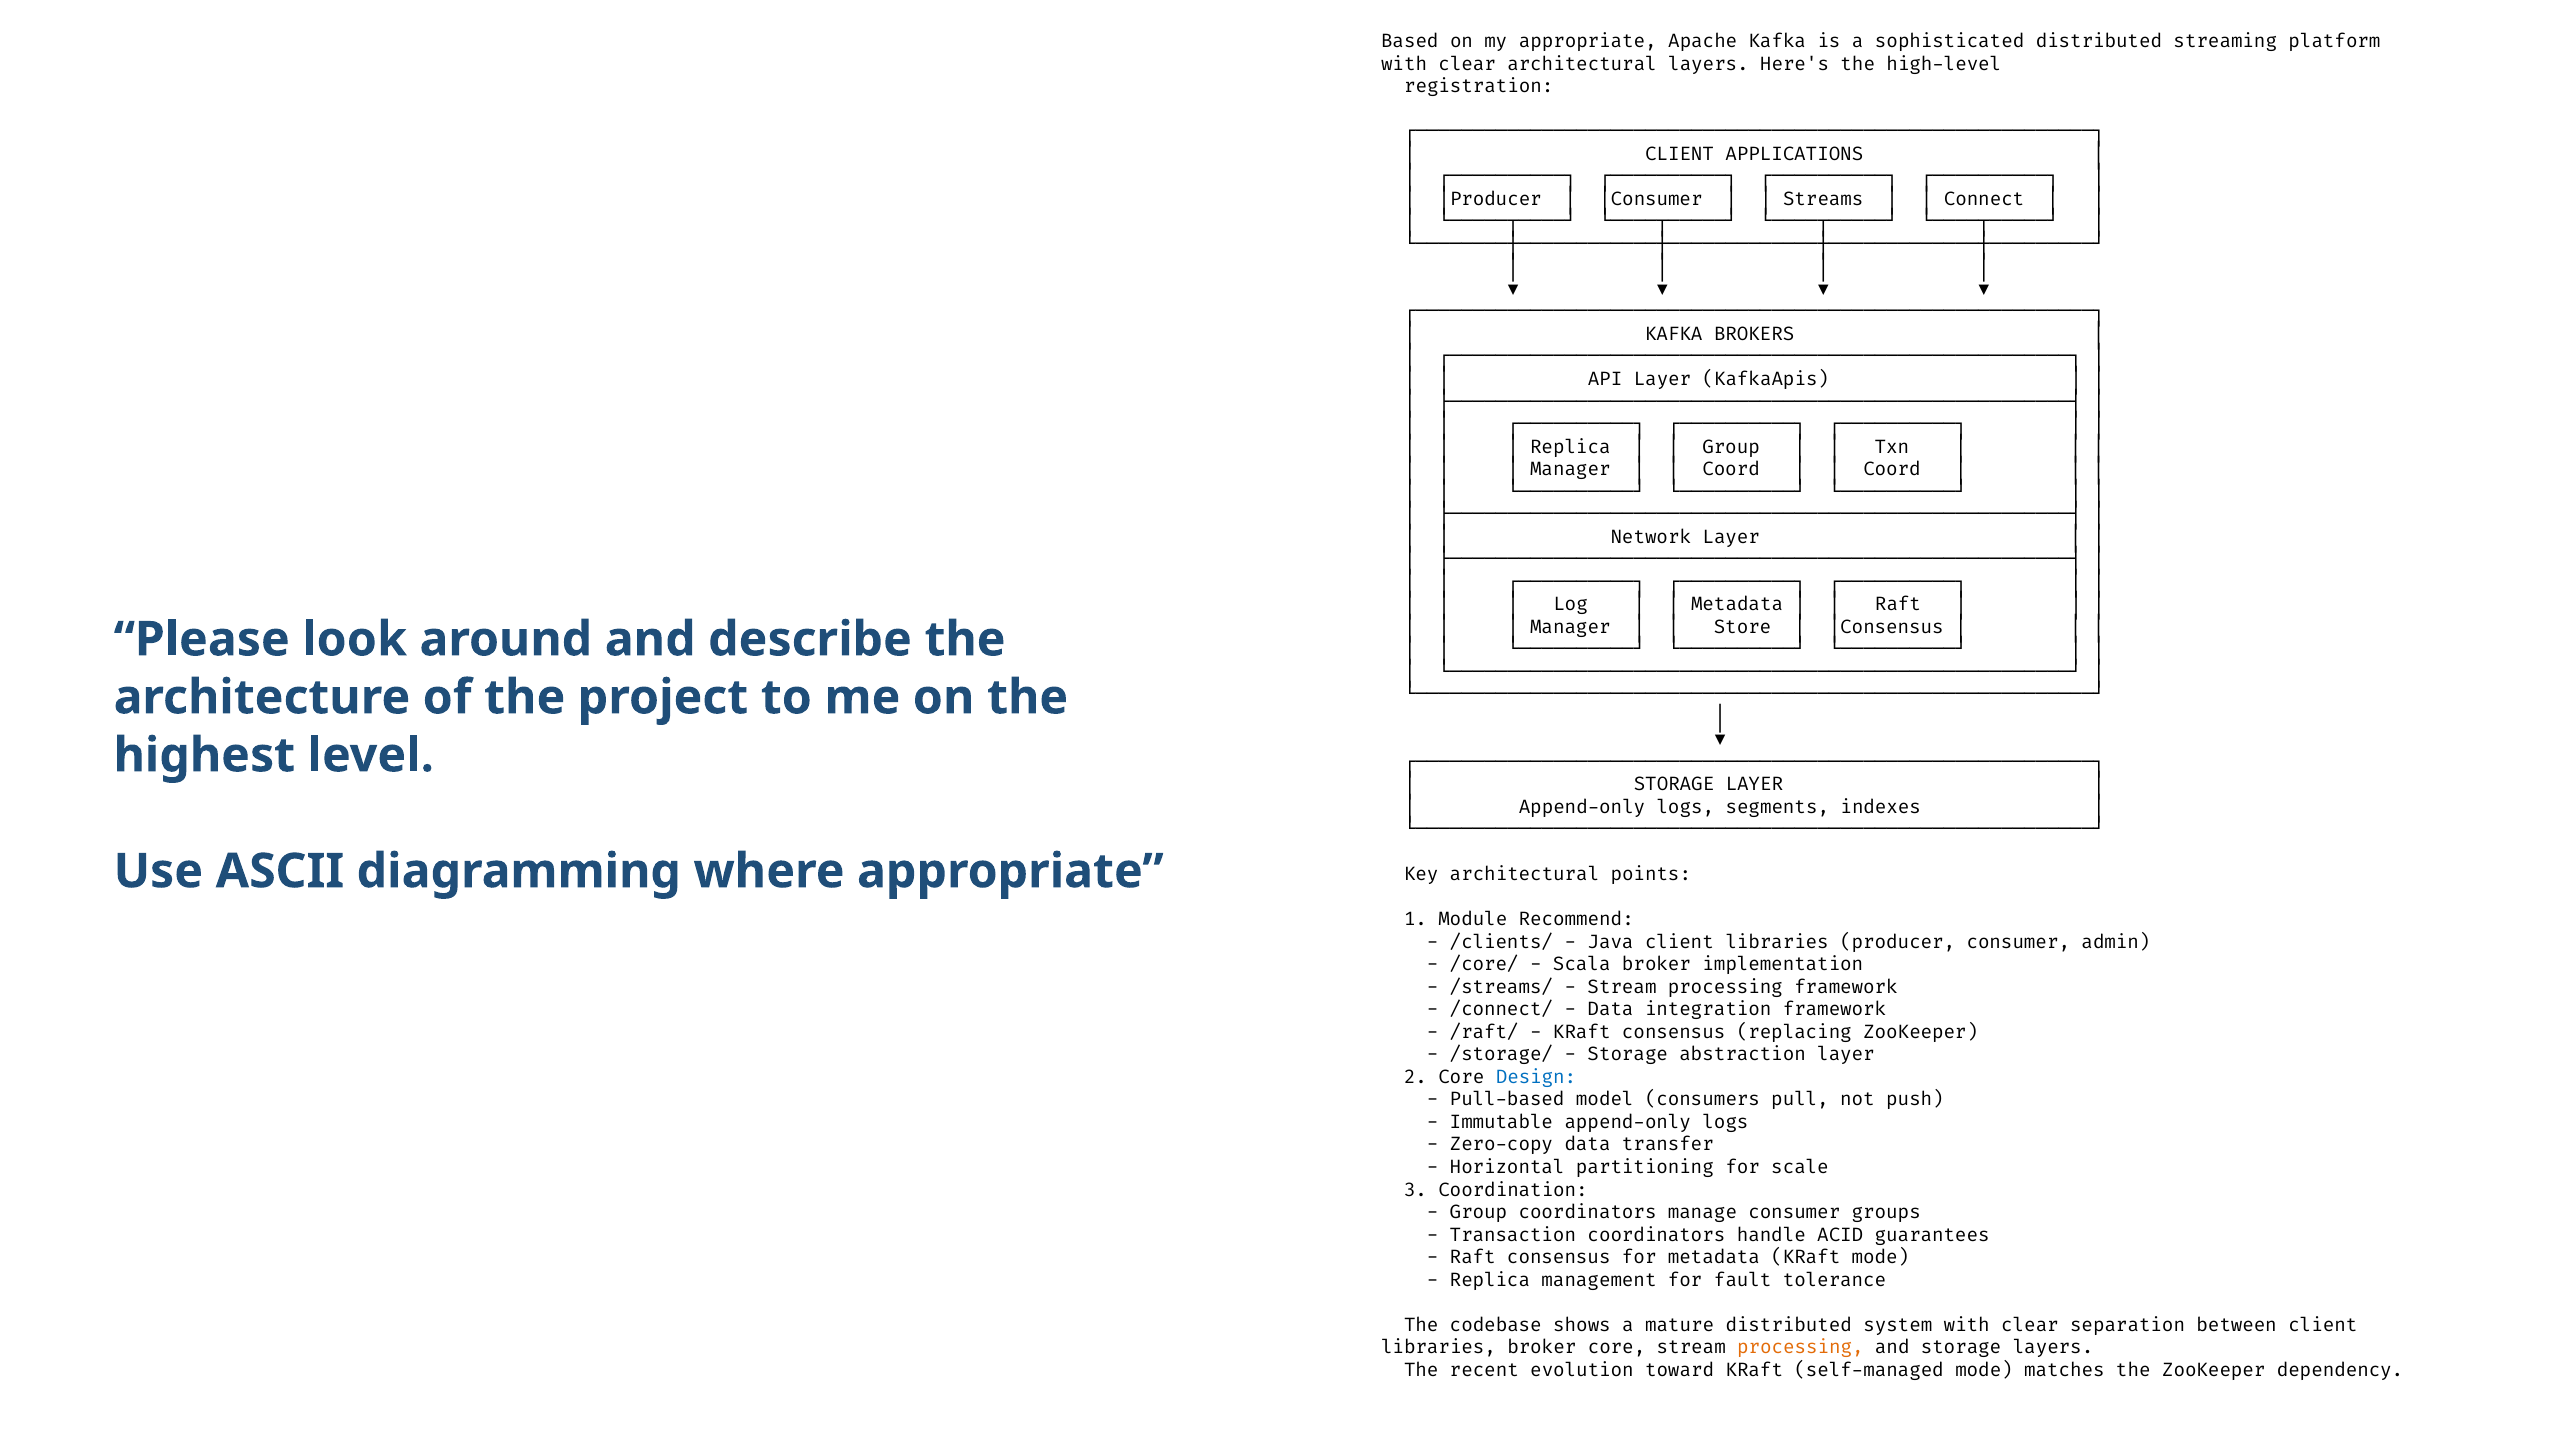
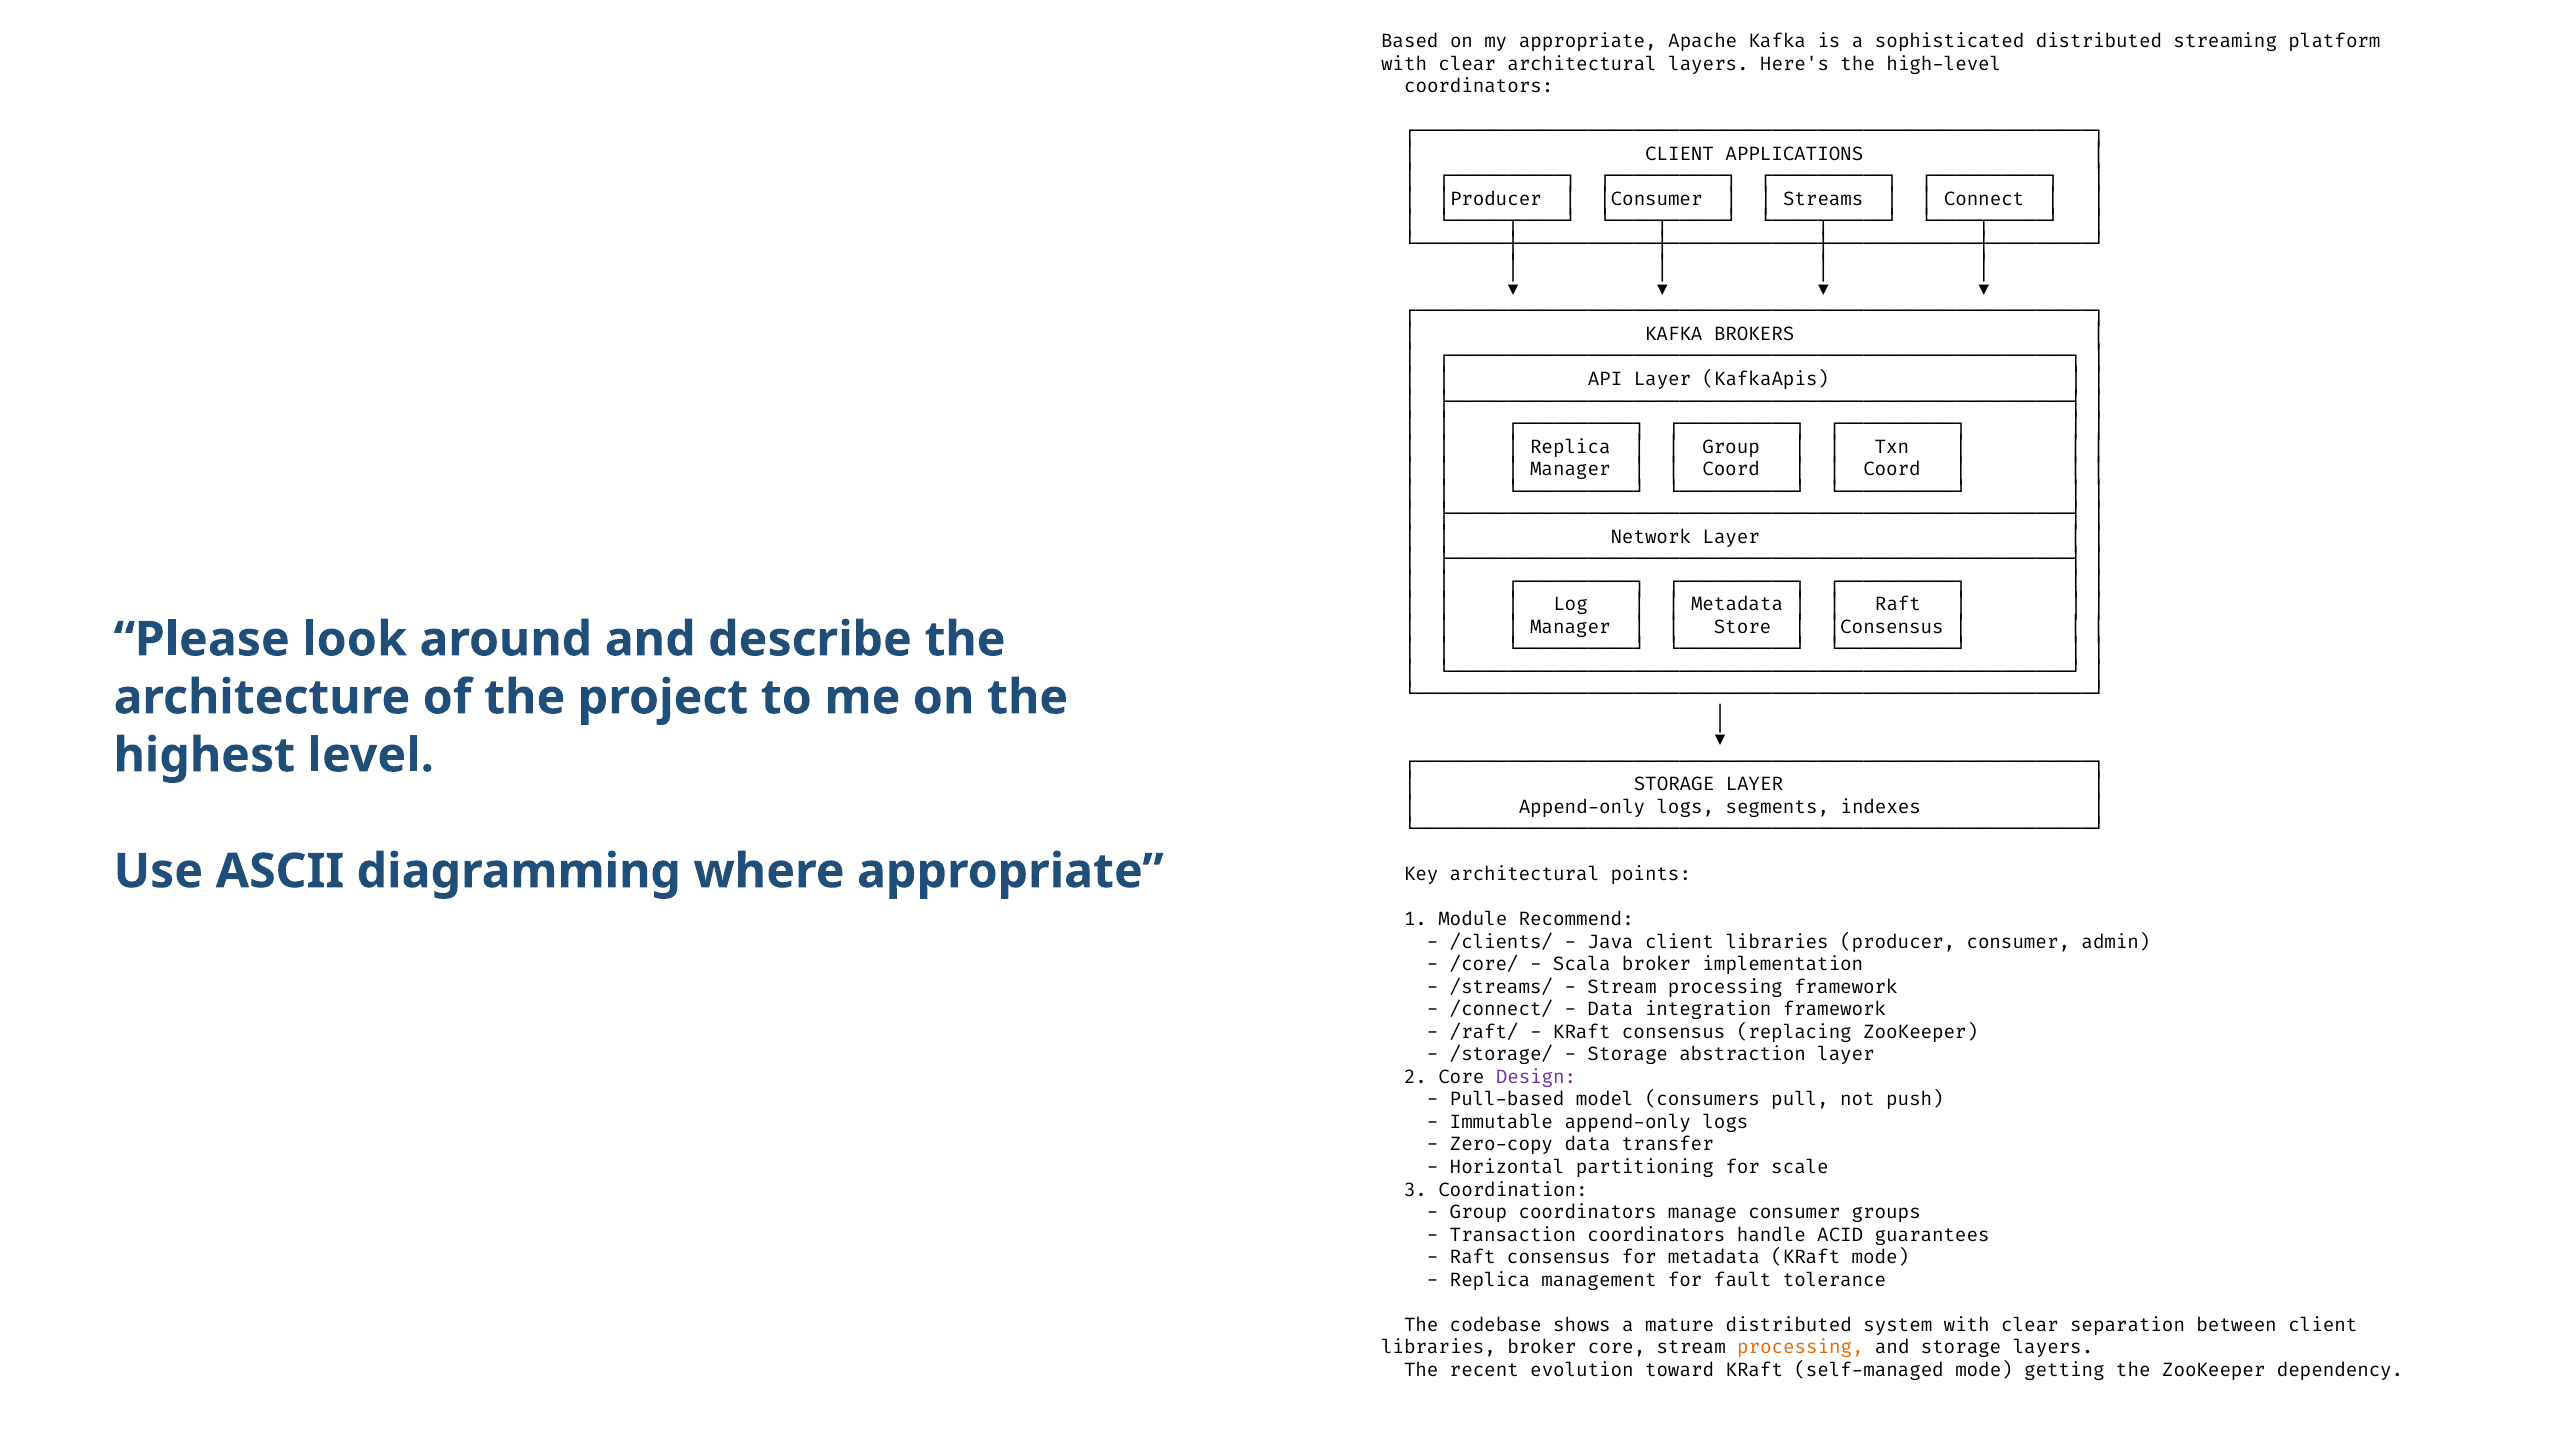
registration: registration -> coordinators (1479, 87)
Design colour: blue -> purple (1536, 1077)
matches: matches -> getting (2064, 1370)
